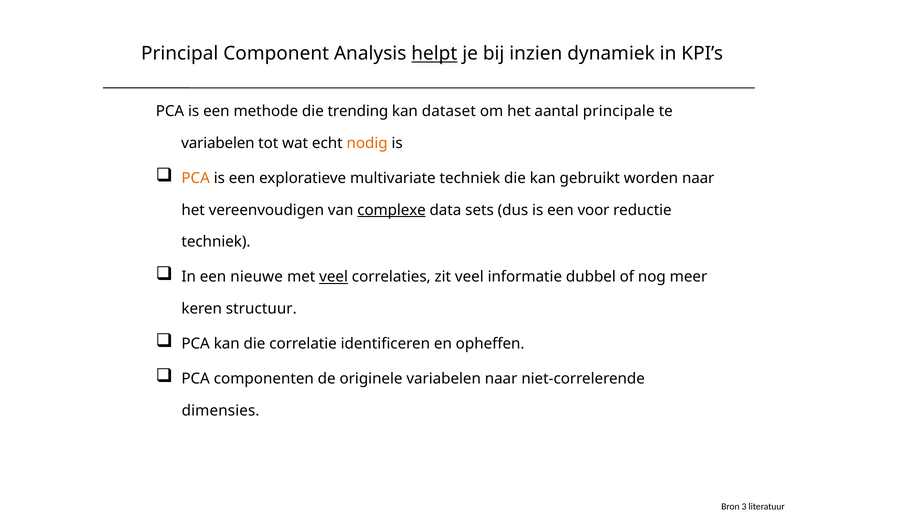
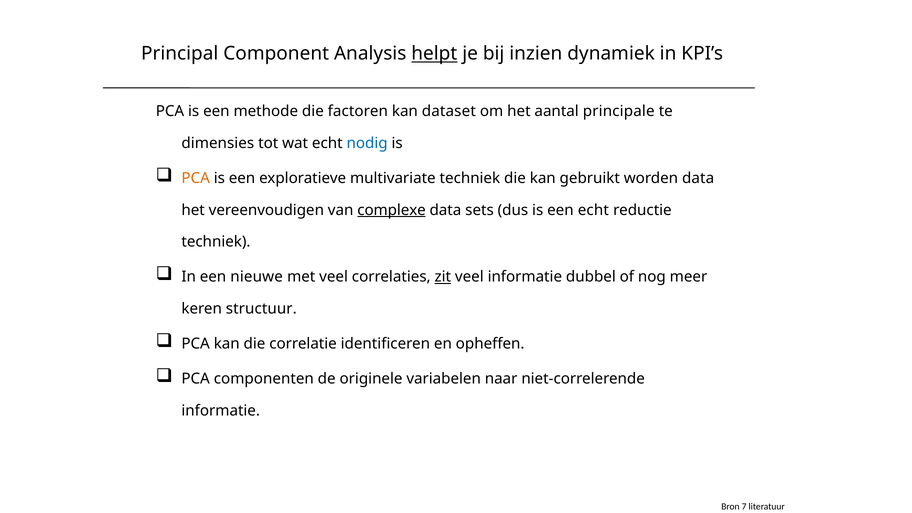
trending: trending -> factoren (358, 111)
variabelen: variabelen -> dimensies (218, 143)
nodig colour: orange -> blue (367, 143)
worden naar: naar -> data (698, 178)
een voor: voor -> echt (593, 210)
veel underline: present -> none (334, 277)
zit underline: none -> present (443, 277)
dimensies: dimensies -> informatie (221, 411)
3: 3 -> 7 (744, 507)
